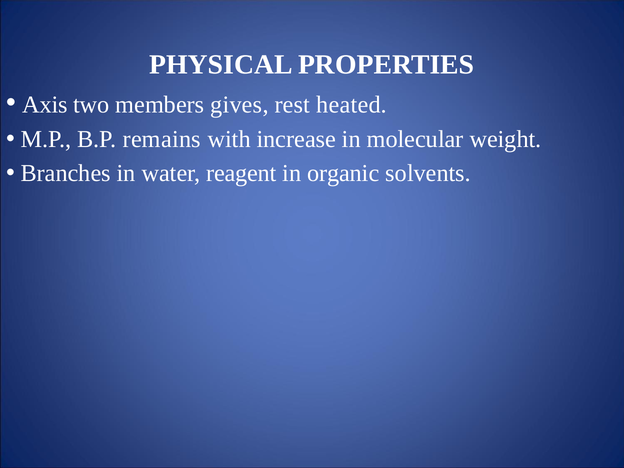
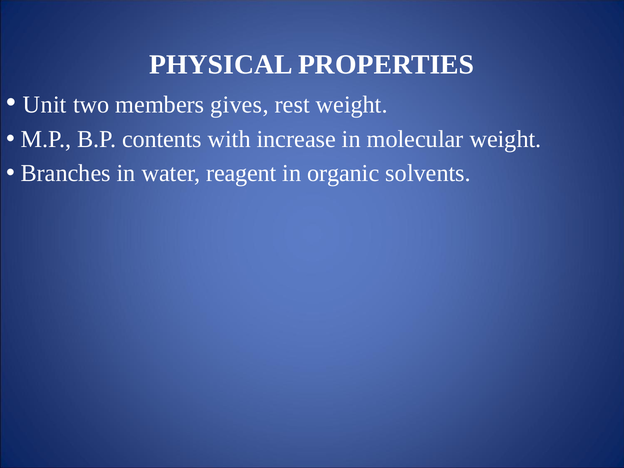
Axis: Axis -> Unit (45, 105)
rest heated: heated -> weight (352, 105)
remains: remains -> contents (162, 139)
